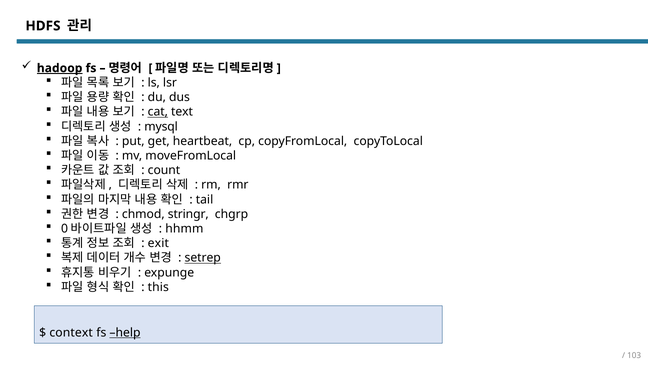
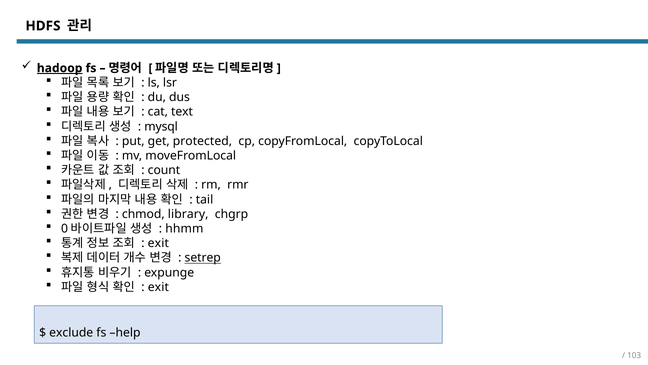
cat underline: present -> none (158, 112)
heartbeat: heartbeat -> protected (202, 141)
stringr: stringr -> library (188, 214)
this: this -> exit (158, 287)
context: context -> exclude (71, 332)
help underline: present -> none (125, 332)
